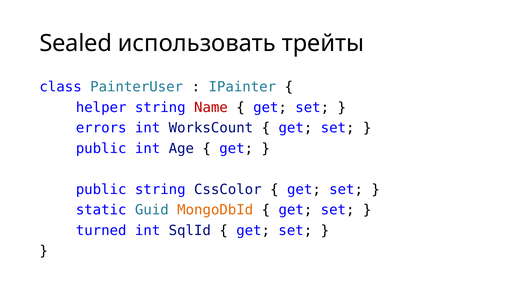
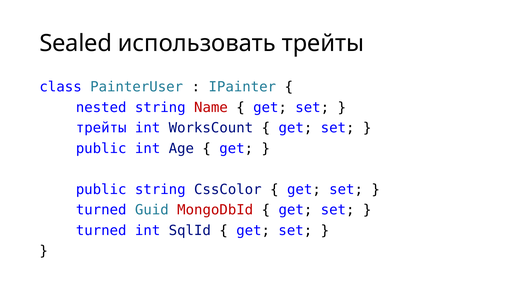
helper: helper -> nested (101, 108)
errors: errors -> трейты (101, 128)
static: static -> turned (101, 210)
MongoDbId colour: orange -> red (215, 210)
